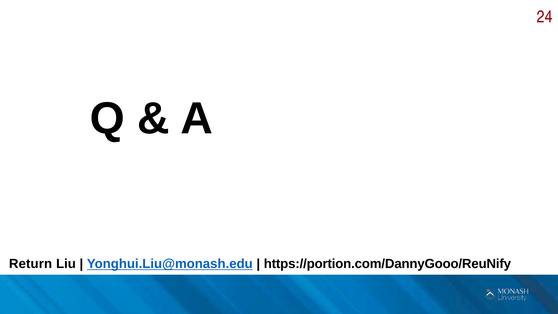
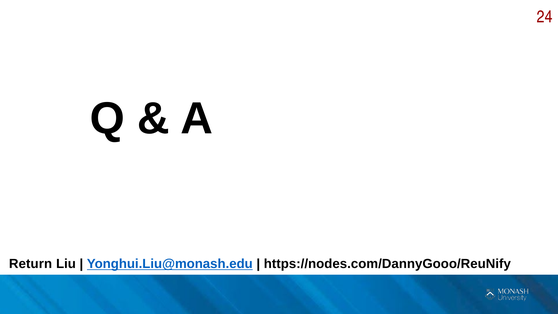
https://portion.com/DannyGooo/ReuNify: https://portion.com/DannyGooo/ReuNify -> https://nodes.com/DannyGooo/ReuNify (387, 264)
